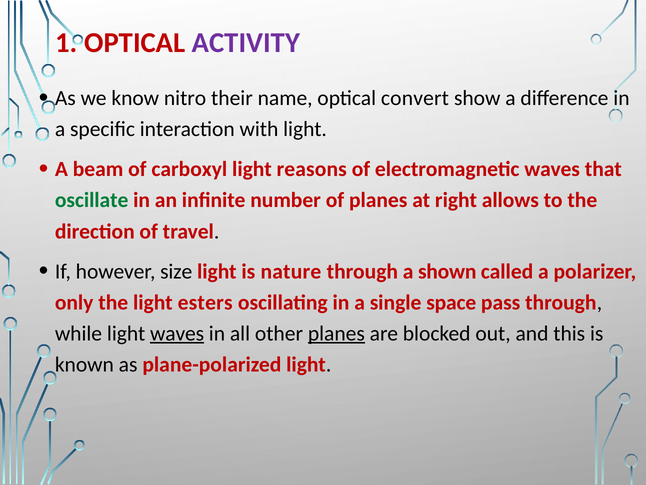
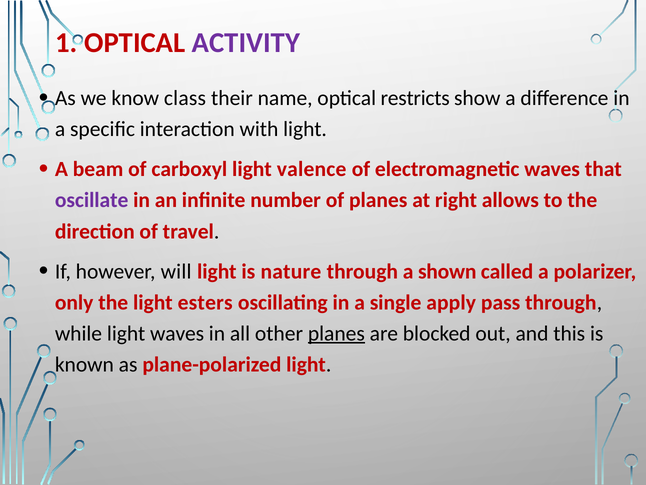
nitro: nitro -> class (185, 98)
convert: convert -> restricts (415, 98)
reasons: reasons -> valence (312, 169)
oscillate colour: green -> purple (92, 200)
size: size -> will (176, 271)
space: space -> apply (451, 302)
waves underline: present -> none (177, 333)
